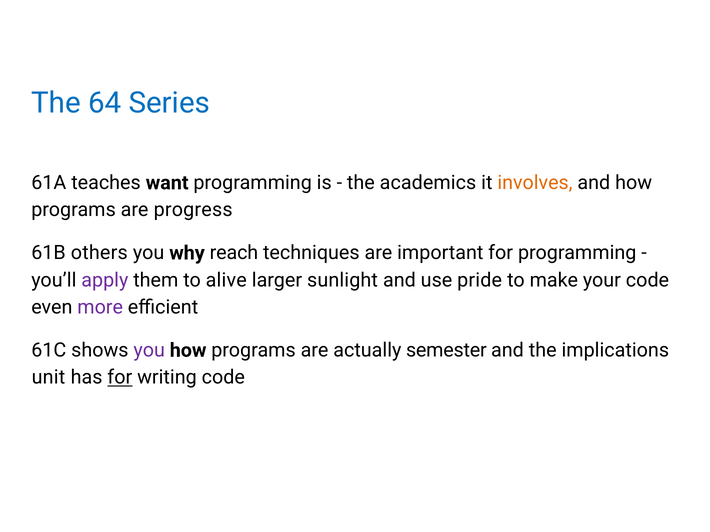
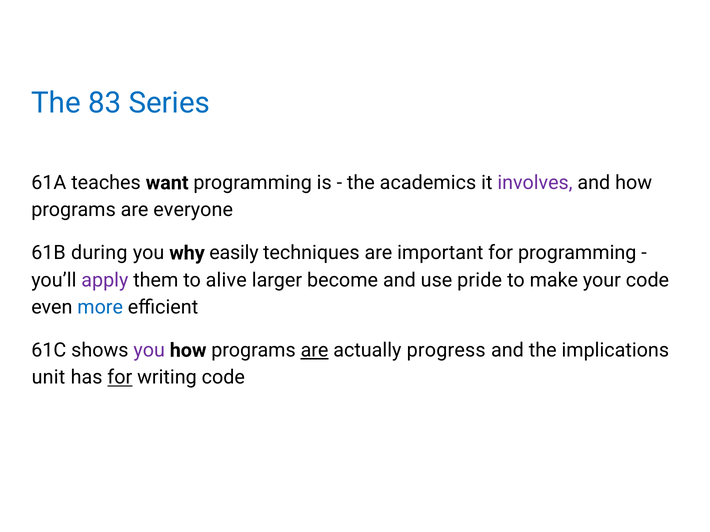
64: 64 -> 83 (105, 103)
involves colour: orange -> purple (535, 183)
progress: progress -> everyone (193, 210)
others: others -> during (99, 253)
reach: reach -> easily (234, 253)
sunlight: sunlight -> become (343, 280)
more colour: purple -> blue (100, 308)
are underline: none -> present (315, 351)
semester: semester -> progress (446, 351)
